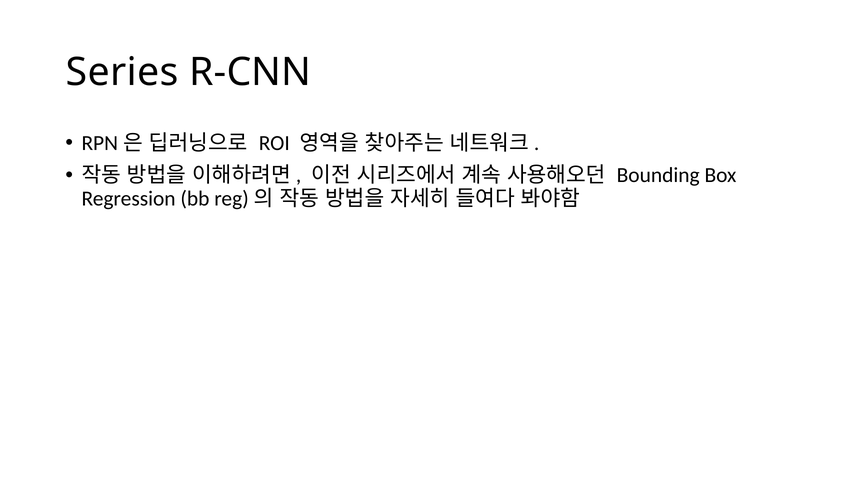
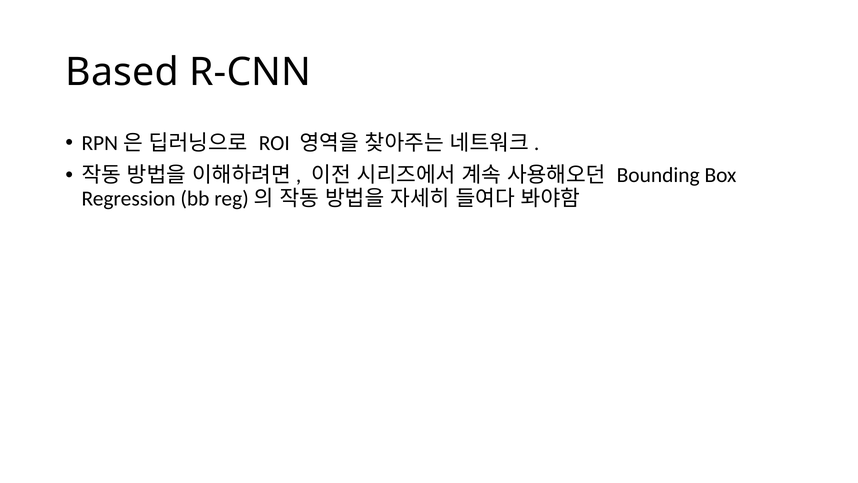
Series: Series -> Based (122, 72)
